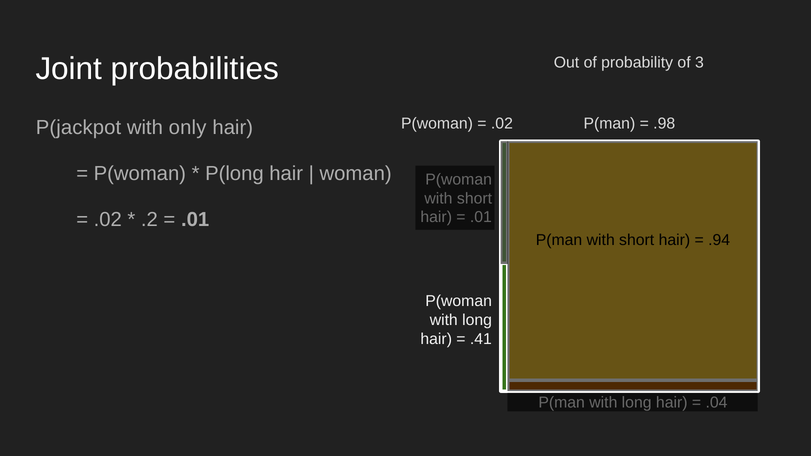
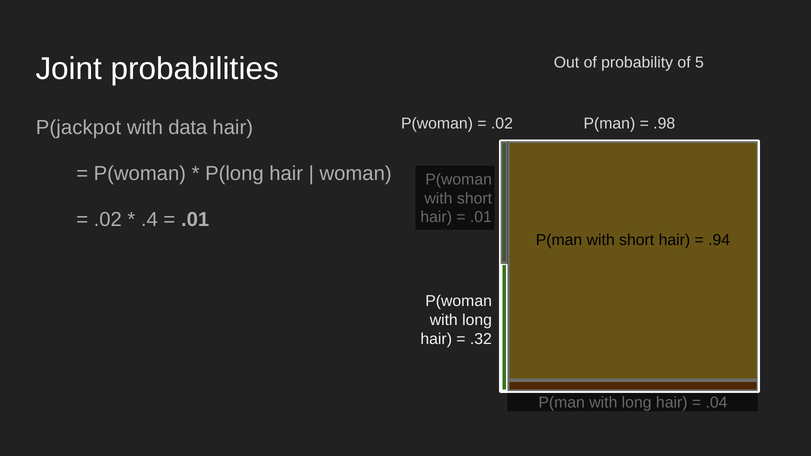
3: 3 -> 5 (699, 63)
only: only -> data (188, 128)
.2: .2 -> .4 (149, 219)
.41: .41 -> .32 (481, 339)
